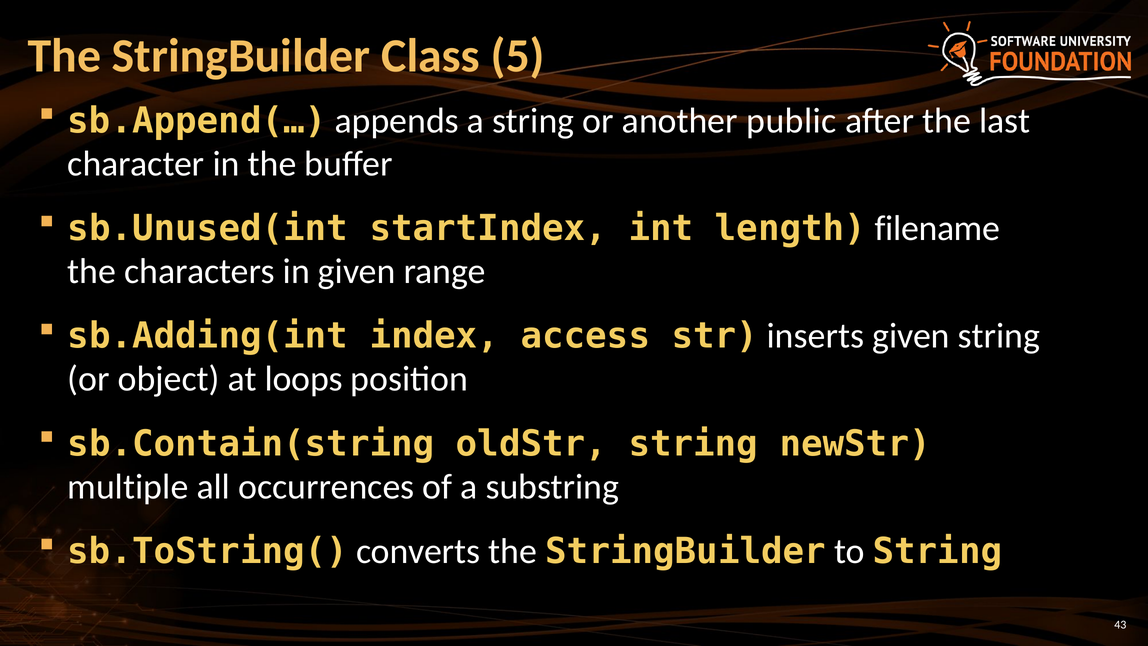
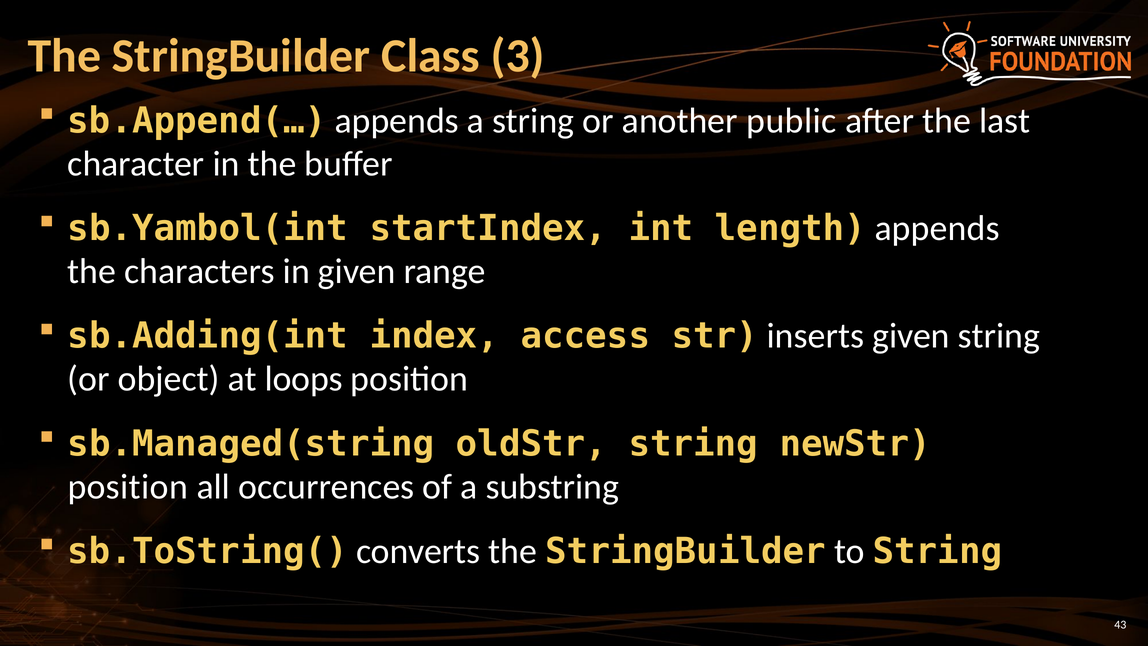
5: 5 -> 3 (518, 56)
sb.Unused(int: sb.Unused(int -> sb.Yambol(int (208, 228)
length filename: filename -> appends (937, 228)
sb.Contain(string: sb.Contain(string -> sb.Managed(string (251, 444)
multiple: multiple -> position (128, 487)
